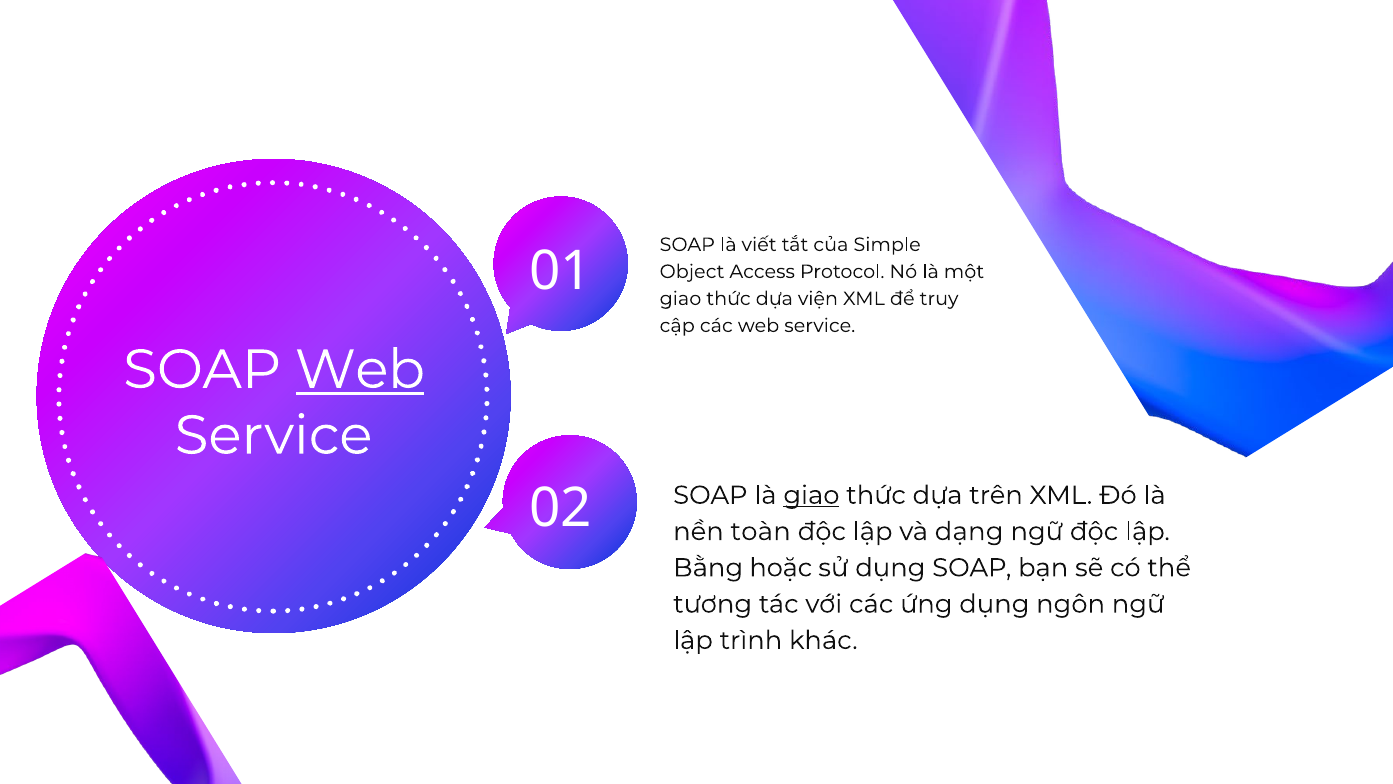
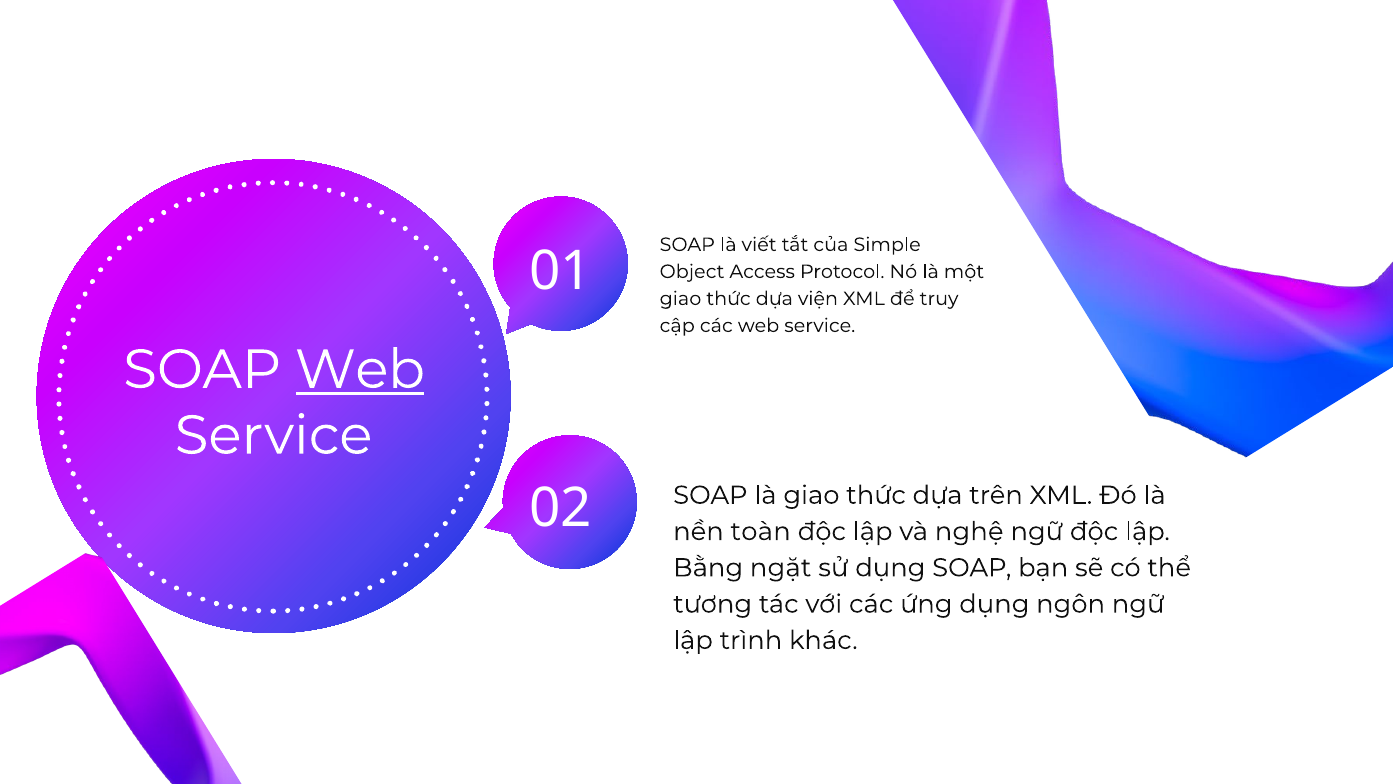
giao underline: present -> none (811, 495)
dạng: dạng -> nghệ (969, 531)
hoặc: hoặc -> ngặt (781, 567)
